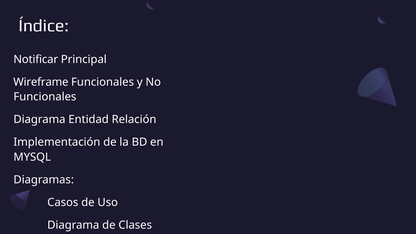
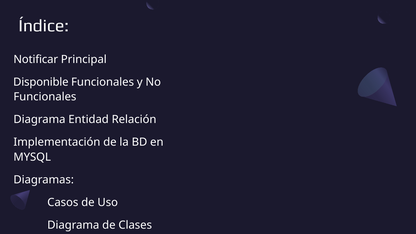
Wireframe: Wireframe -> Disponible (41, 82)
